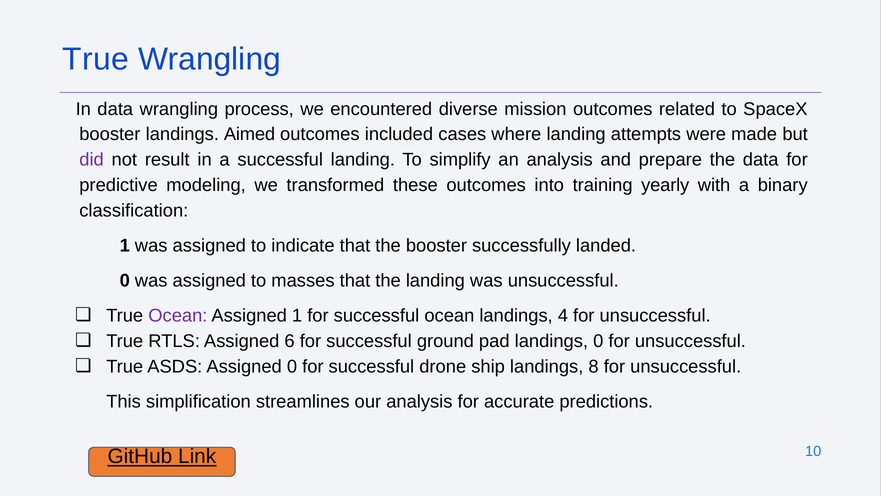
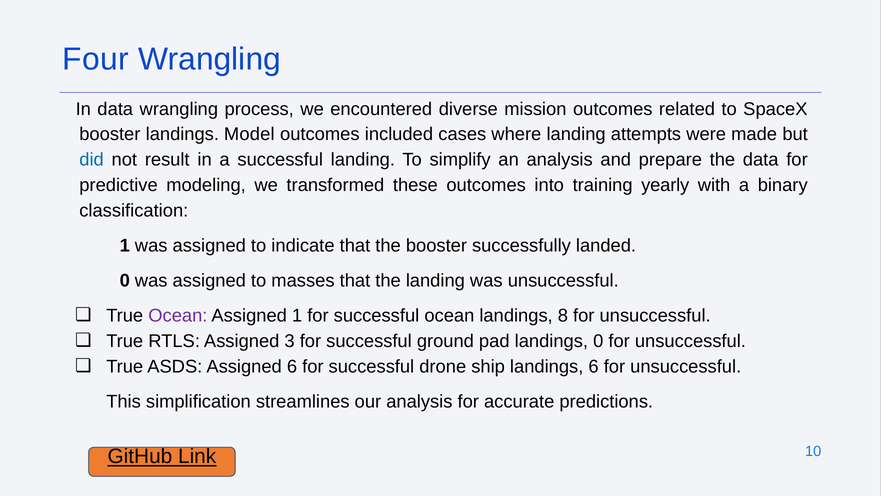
True: True -> Four (96, 59)
Aimed: Aimed -> Model (249, 134)
did colour: purple -> blue (92, 160)
4: 4 -> 8 (563, 316)
6: 6 -> 3 (290, 341)
Assigned 0: 0 -> 6 (292, 366)
landings 8: 8 -> 6 (593, 366)
